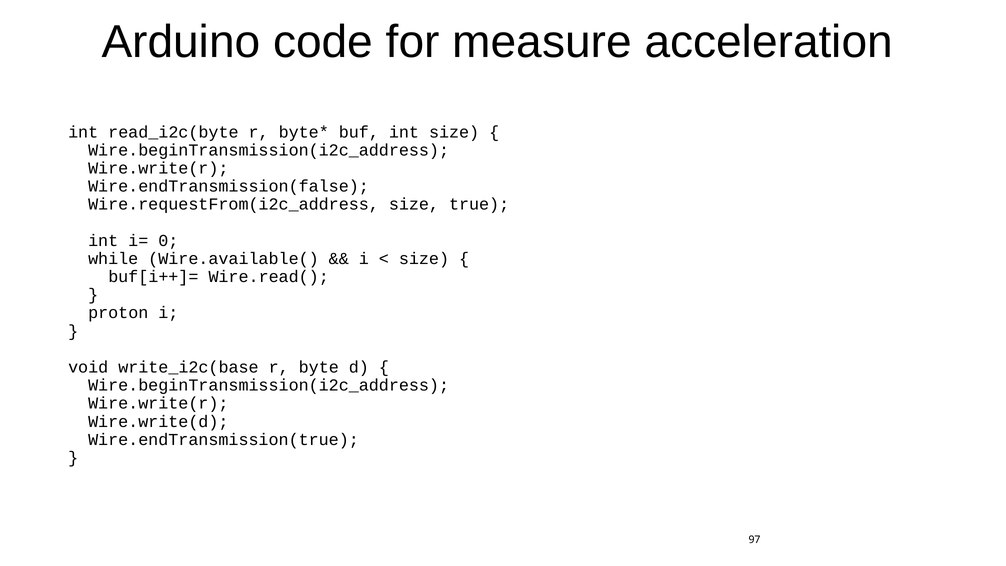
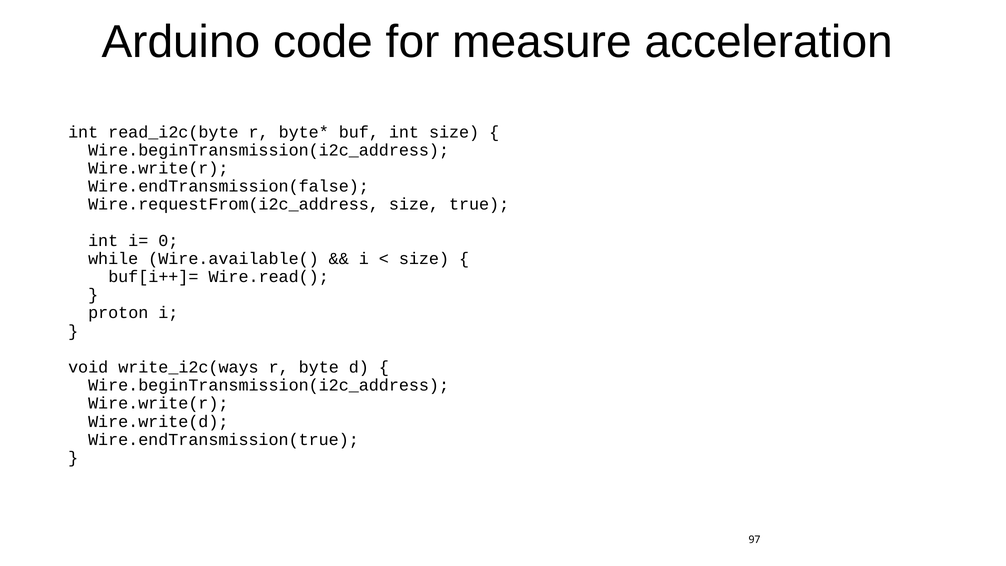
write_i2c(base: write_i2c(base -> write_i2c(ways (188, 367)
